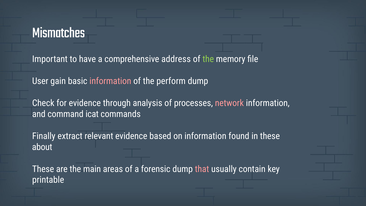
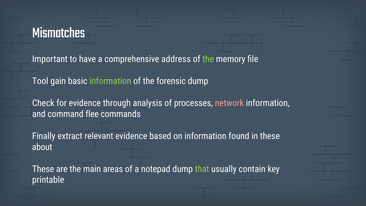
User: User -> Tool (40, 81)
information colour: pink -> light green (110, 81)
perform: perform -> forensic (171, 81)
icat: icat -> flee (92, 114)
forensic: forensic -> notepad (156, 169)
that colour: pink -> light green (202, 169)
